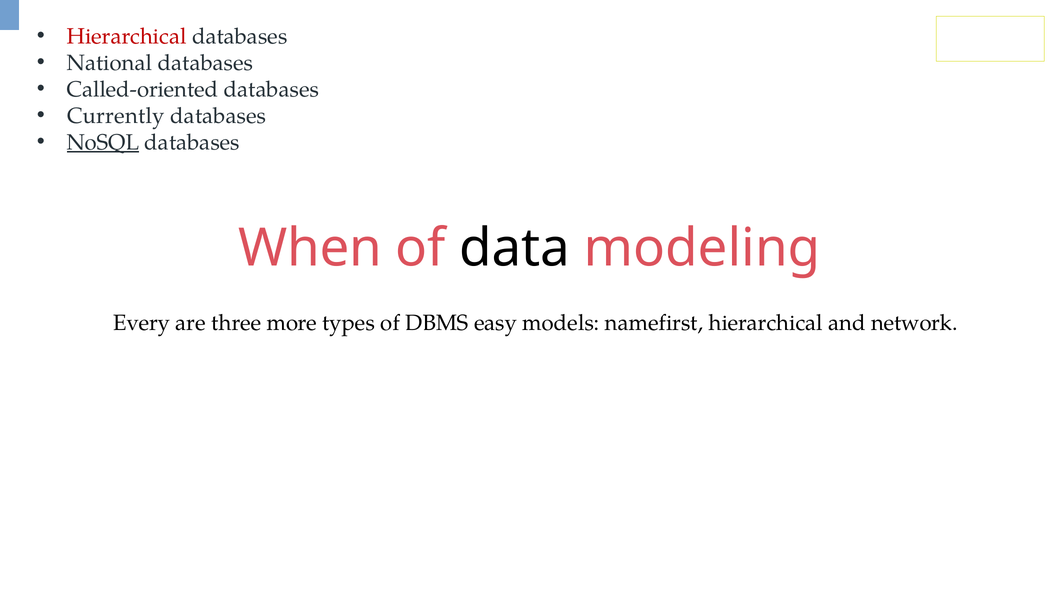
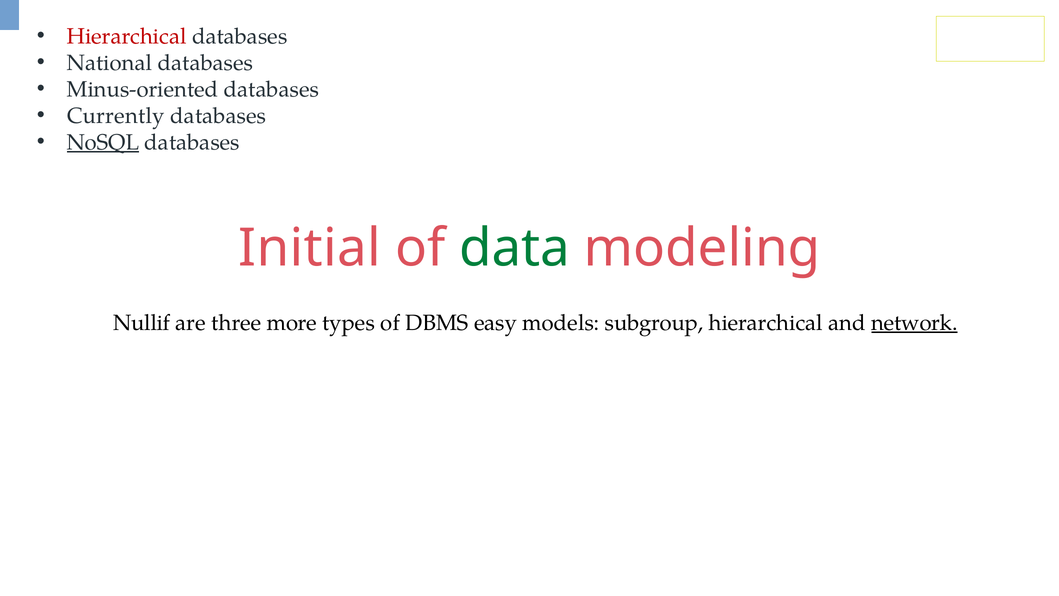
Called-oriented: Called-oriented -> Minus-oriented (143, 89)
When: When -> Initial (310, 248)
data colour: black -> green (515, 248)
Every: Every -> Nullif (142, 323)
namefirst: namefirst -> subgroup (654, 323)
network underline: none -> present (914, 323)
